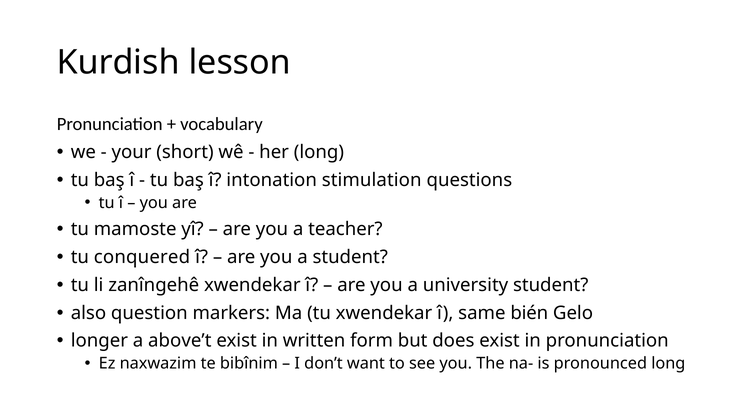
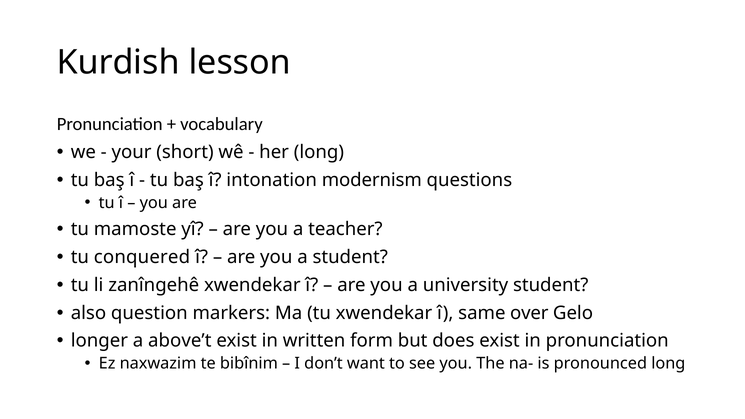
stimulation: stimulation -> modernism (372, 180)
bién: bién -> over (529, 313)
